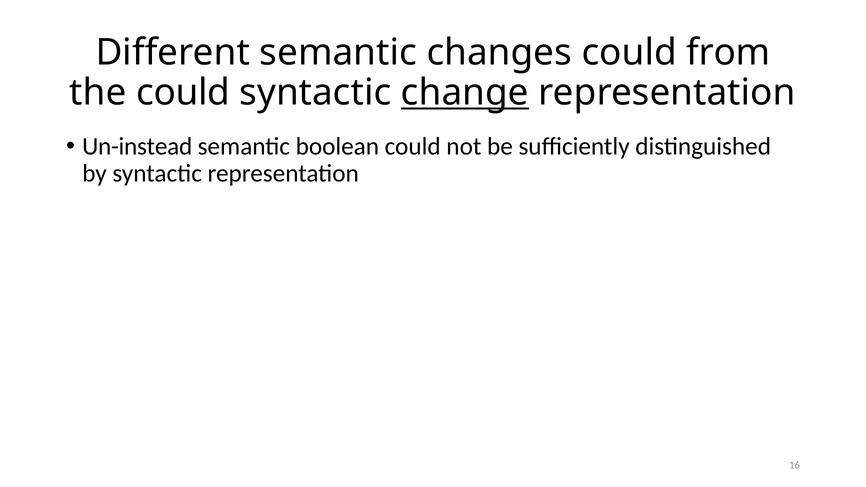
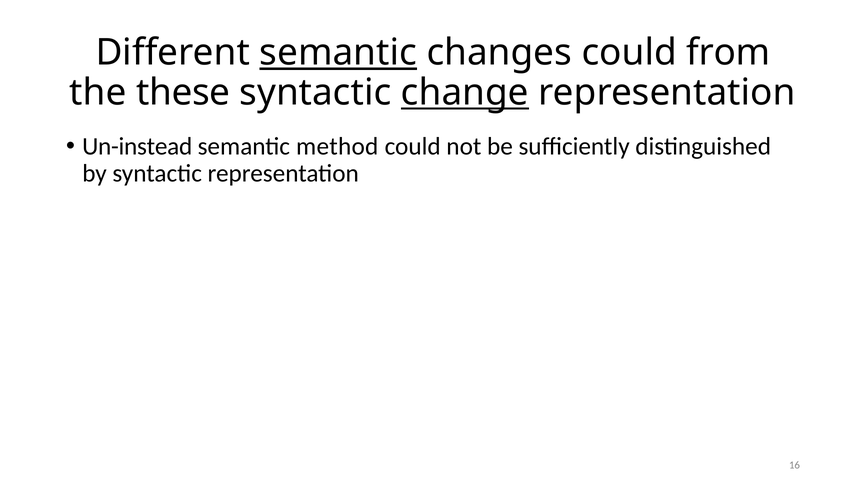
semantic underline: none -> present (338, 53)
the could: could -> these (183, 93)
boolean: boolean -> method (337, 146)
